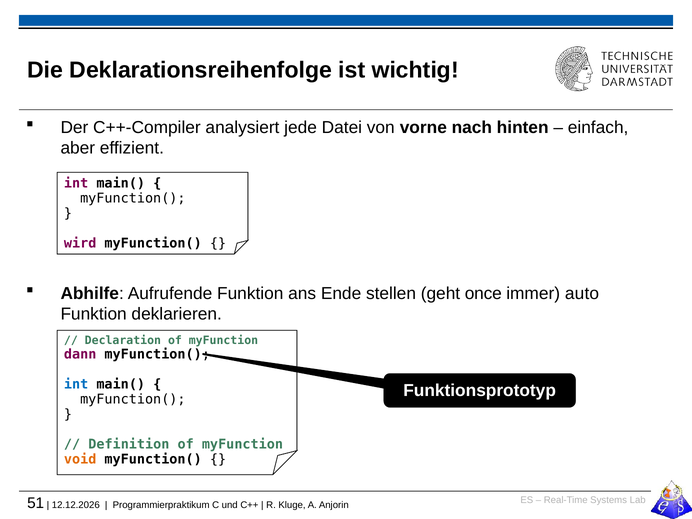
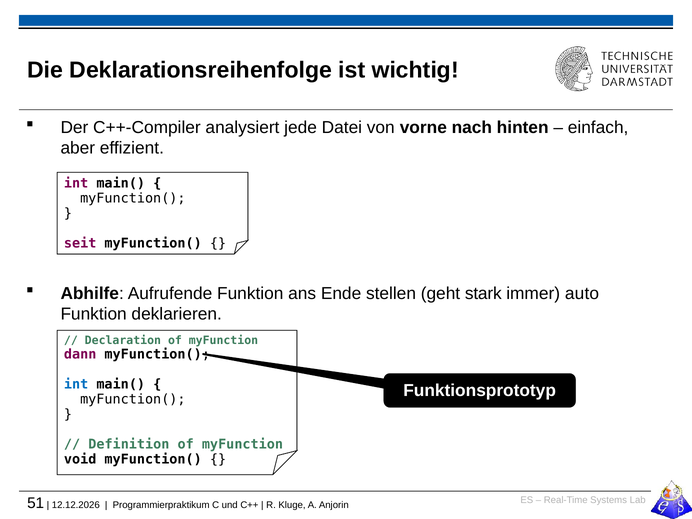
wird: wird -> seit (80, 243)
once: once -> stark (483, 293)
void colour: orange -> black (80, 459)
